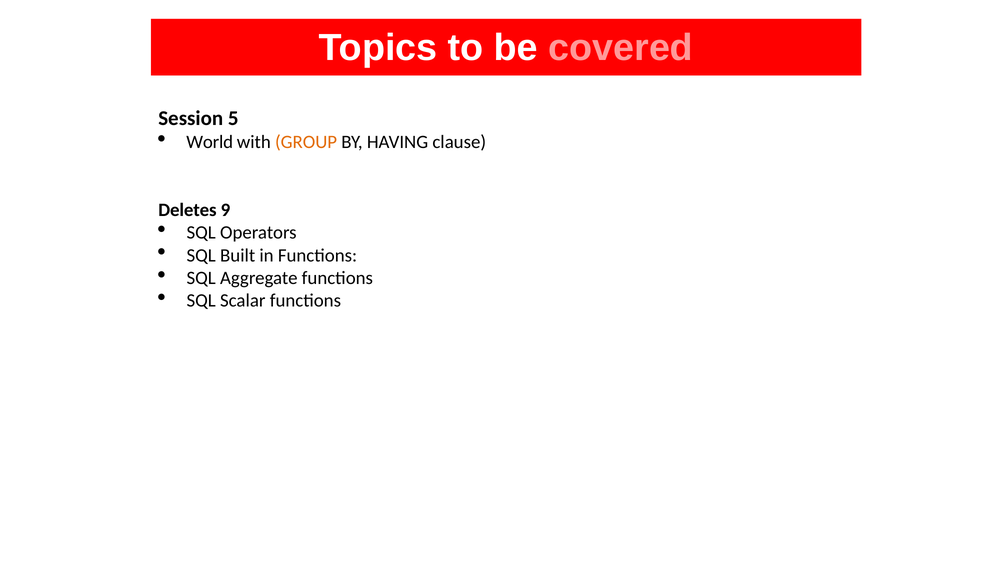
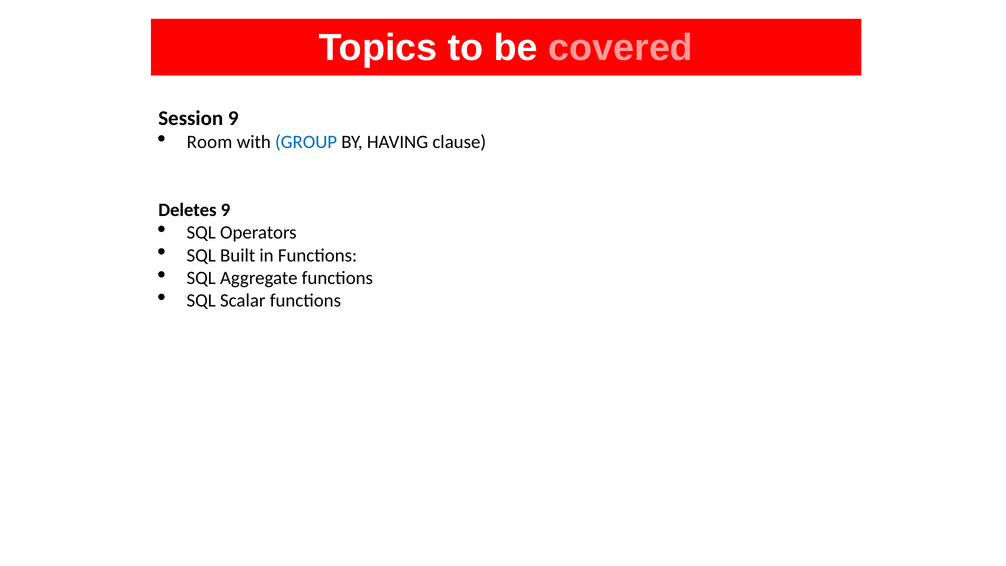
Session 5: 5 -> 9 (233, 118)
World: World -> Room (210, 142)
GROUP colour: orange -> blue (306, 142)
